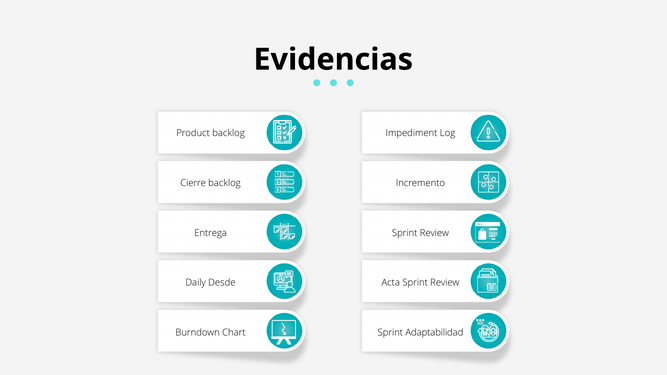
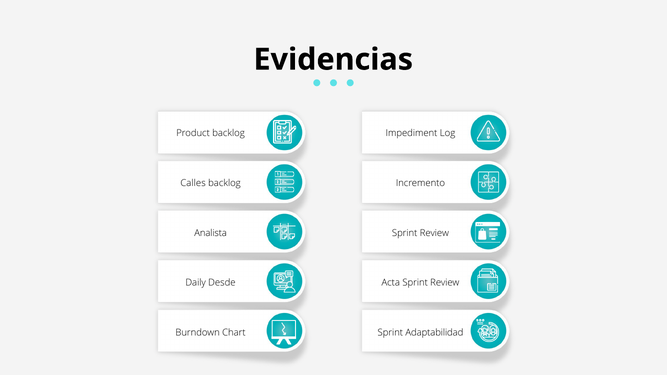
Cierre: Cierre -> Calles (193, 183)
Entrega: Entrega -> Analista (211, 233)
